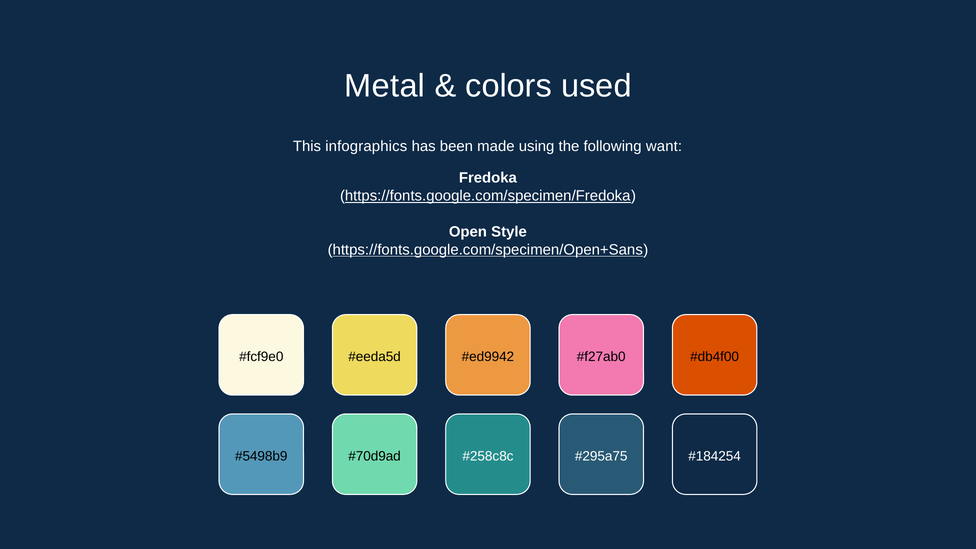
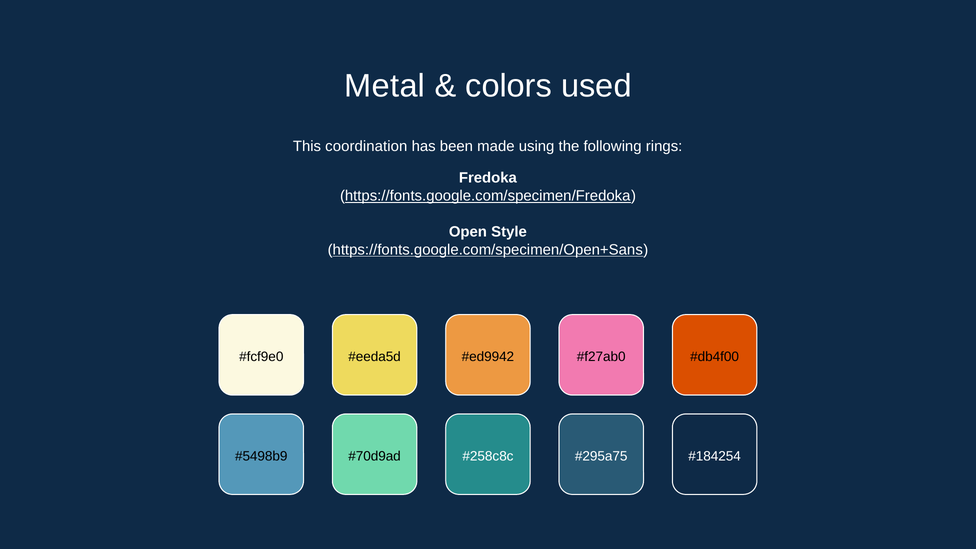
infographics: infographics -> coordination (366, 147)
want: want -> rings (664, 147)
